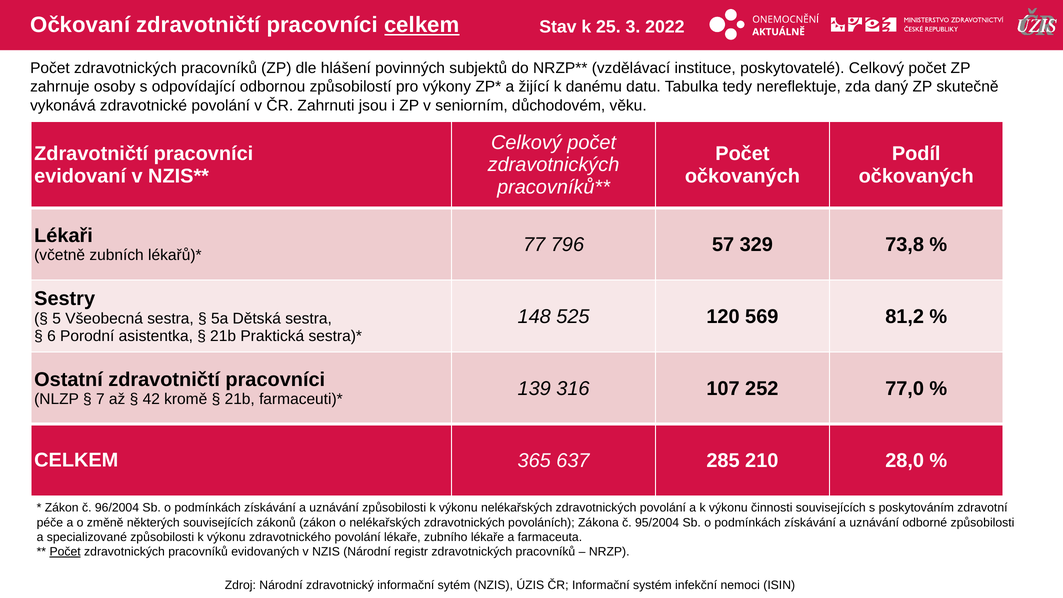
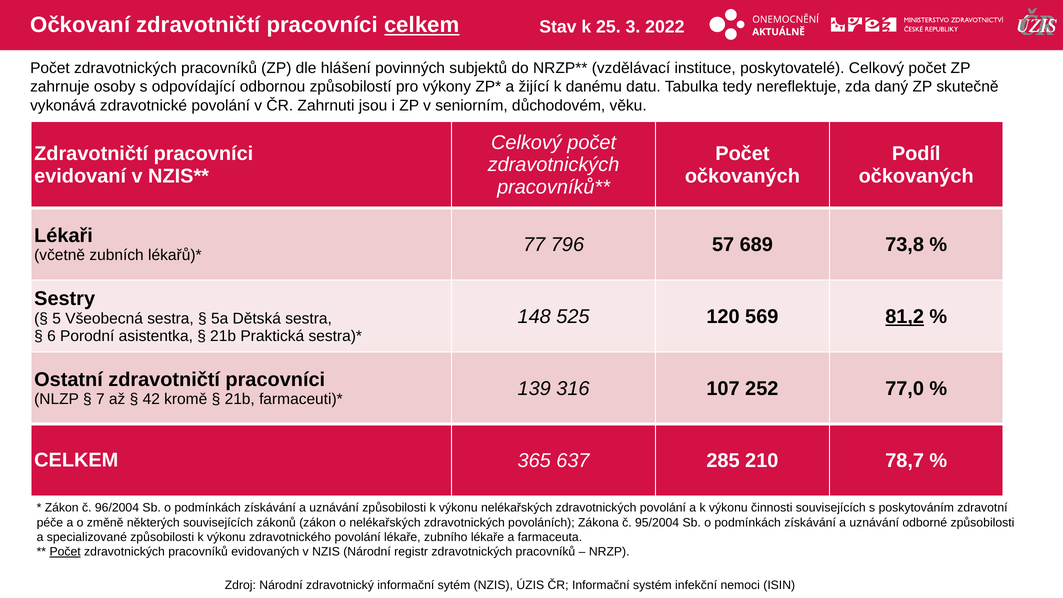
329: 329 -> 689 (756, 245)
81,2 underline: none -> present (905, 317)
28,0: 28,0 -> 78,7 (905, 461)
